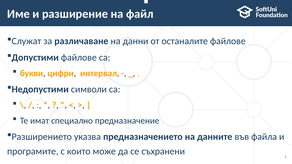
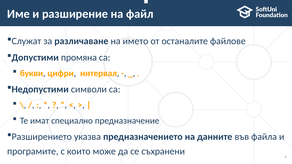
данни: данни -> името (135, 41)
Допустими файлове: файлове -> промяна (79, 58)
